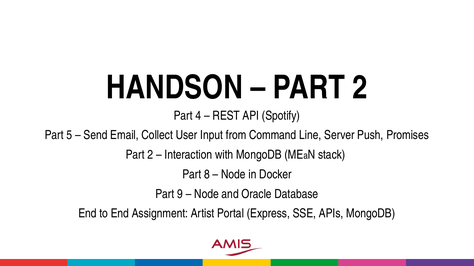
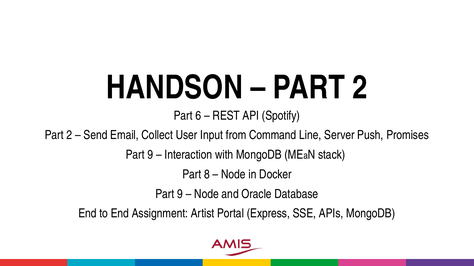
4: 4 -> 6 (198, 116)
5: 5 -> 2 (69, 135)
2: 2 -> 9 (150, 155)
